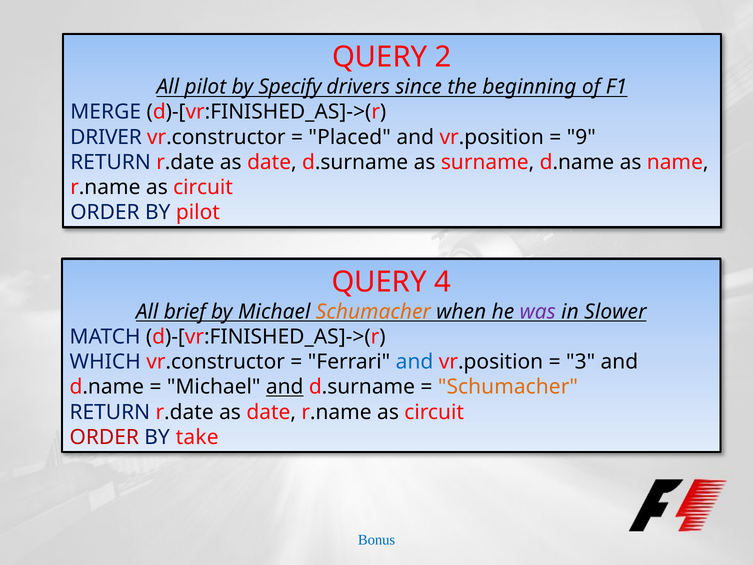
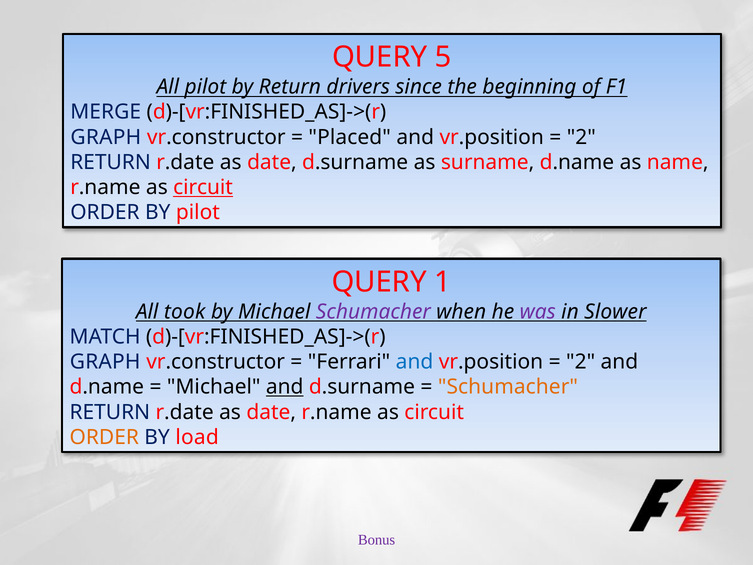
2: 2 -> 5 (443, 57)
by Specify: Specify -> Return (290, 87)
DRIVER: DRIVER -> GRAPH (106, 137)
9: 9 -> 2 (581, 137)
circuit underline: none -> present (203, 187)
4: 4 -> 1 (443, 282)
brief: brief -> took (185, 312)
Schumacher colour: orange -> purple (373, 312)
WHICH: WHICH -> GRAPH (105, 362)
3: 3 -> 2 (581, 362)
ORDER colour: red -> orange (104, 437)
take: take -> load (197, 437)
Bonus colour: blue -> purple (377, 539)
